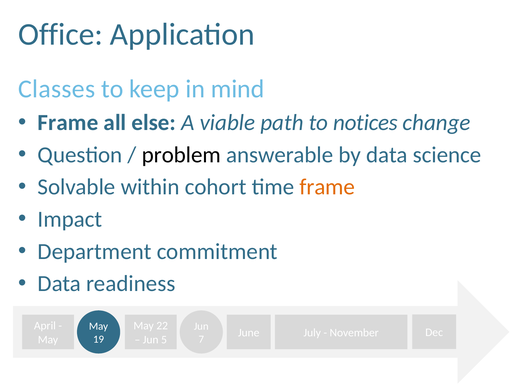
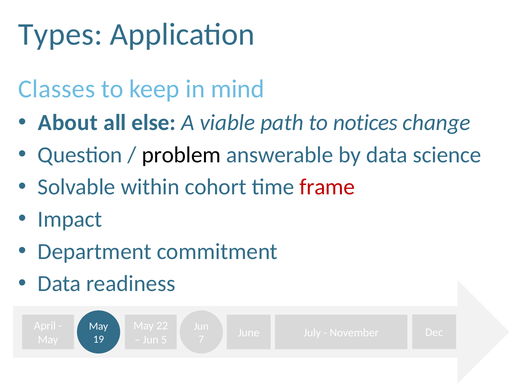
Office: Office -> Types (60, 35)
Frame: Frame -> About (68, 123)
frame colour: orange -> red (327, 187)
